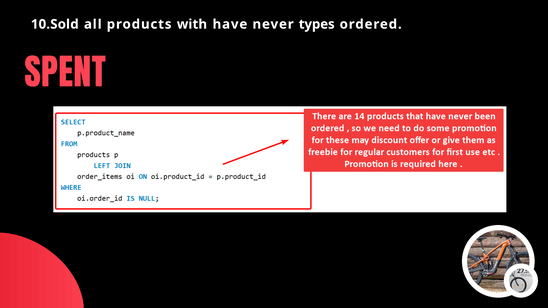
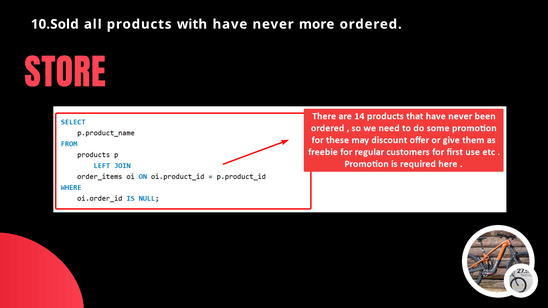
types: types -> more (317, 24)
SPENT: SPENT -> STORE (65, 75)
